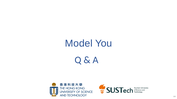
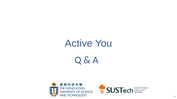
Model: Model -> Active (79, 44)
